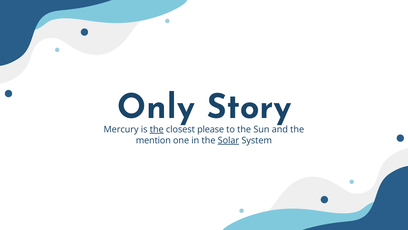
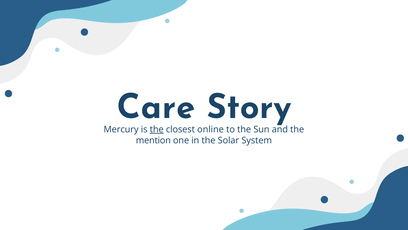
Only: Only -> Care (156, 107)
please: please -> online (211, 129)
Solar underline: present -> none (228, 140)
